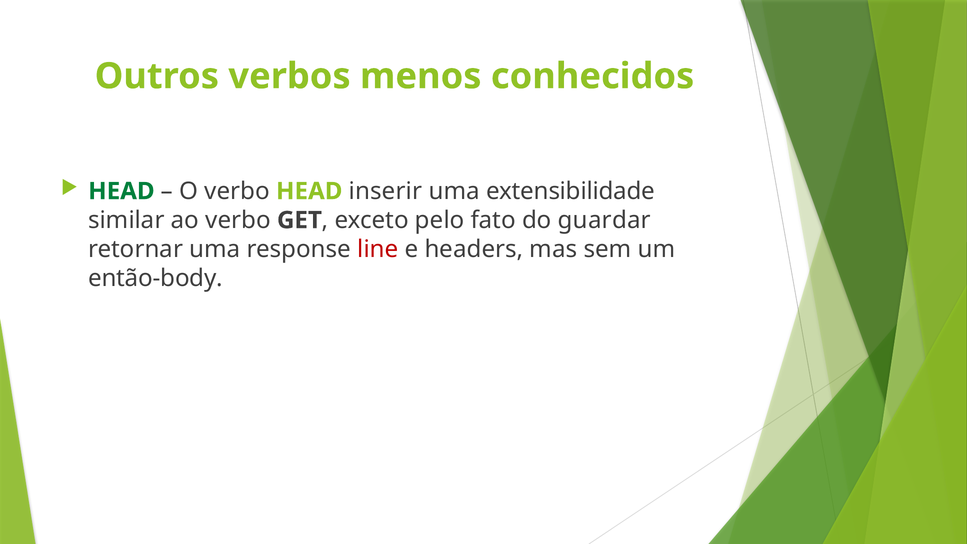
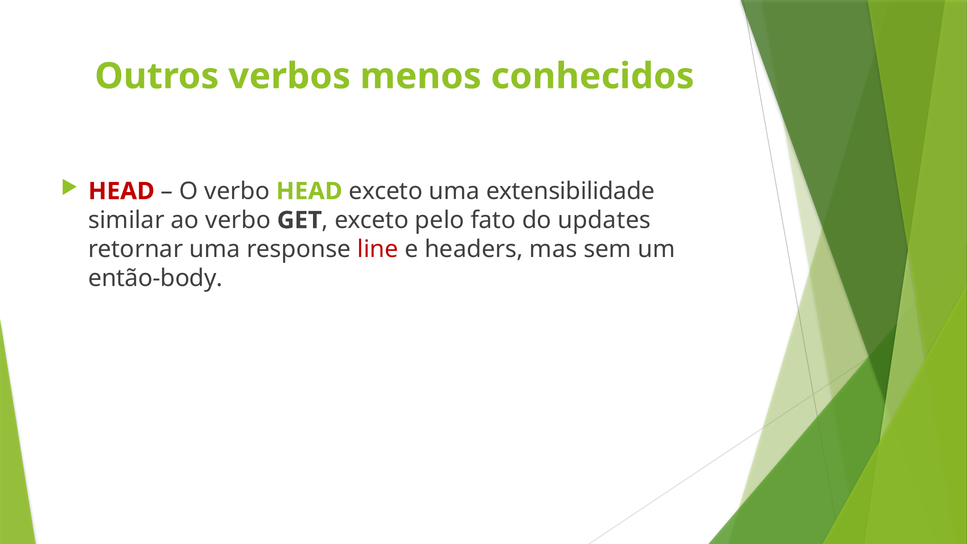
HEAD colour: green -> red (121, 191)
HEAD inserir: inserir -> exceto (386, 191)
guardar: guardar -> updates (604, 220)
